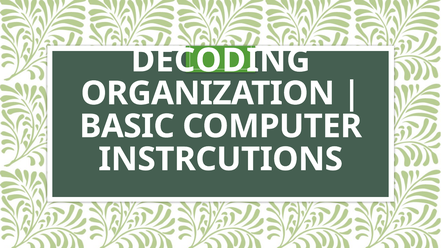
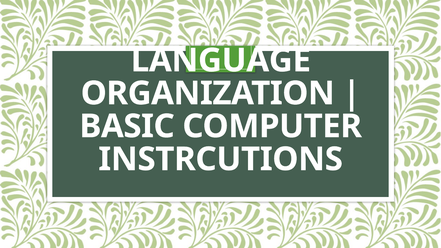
DECODING: DECODING -> LANGUAGE (221, 60)
